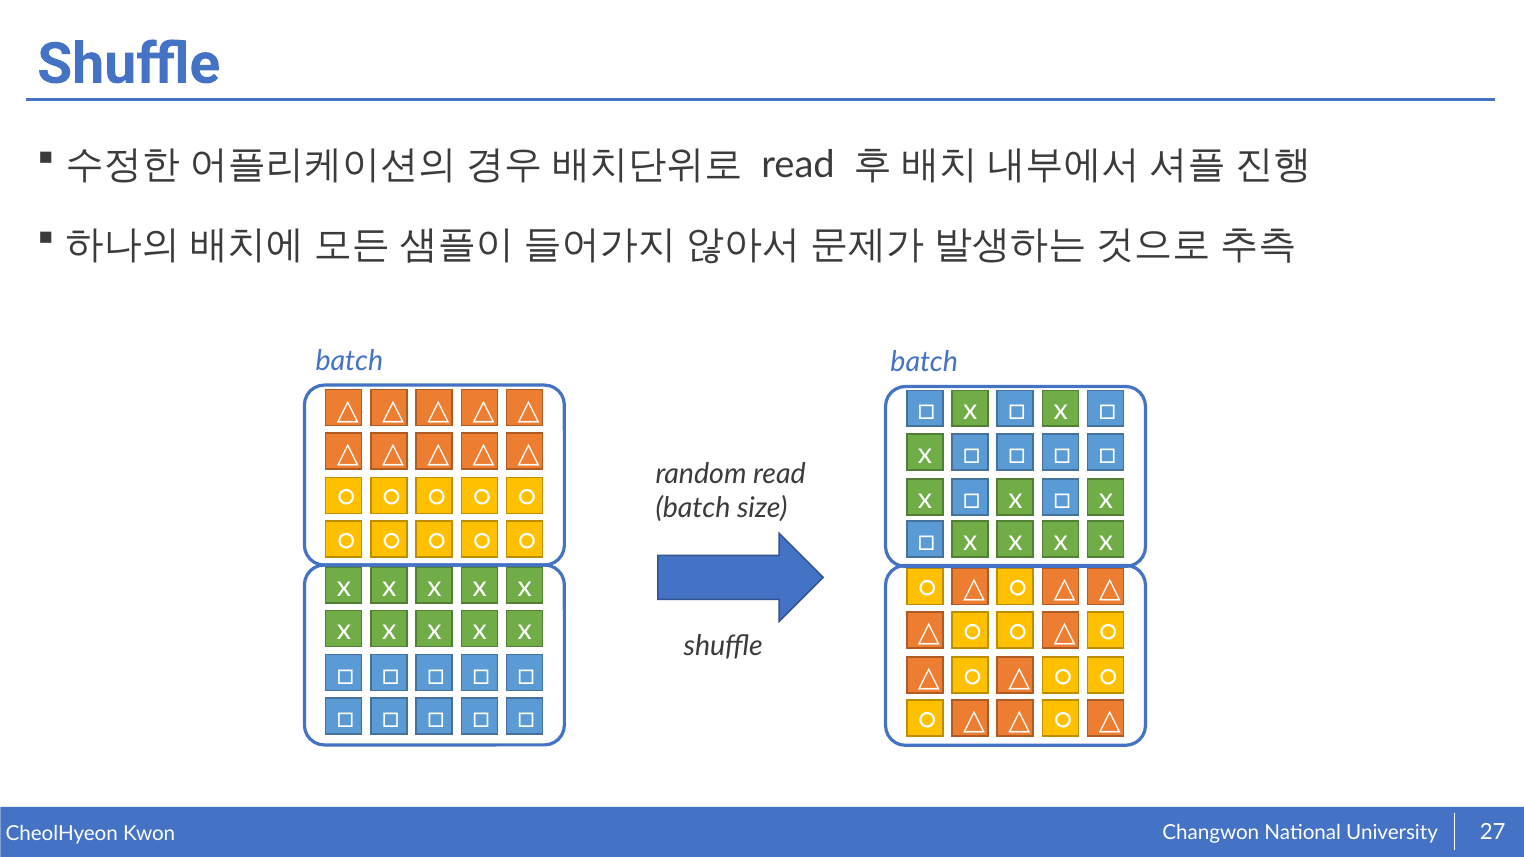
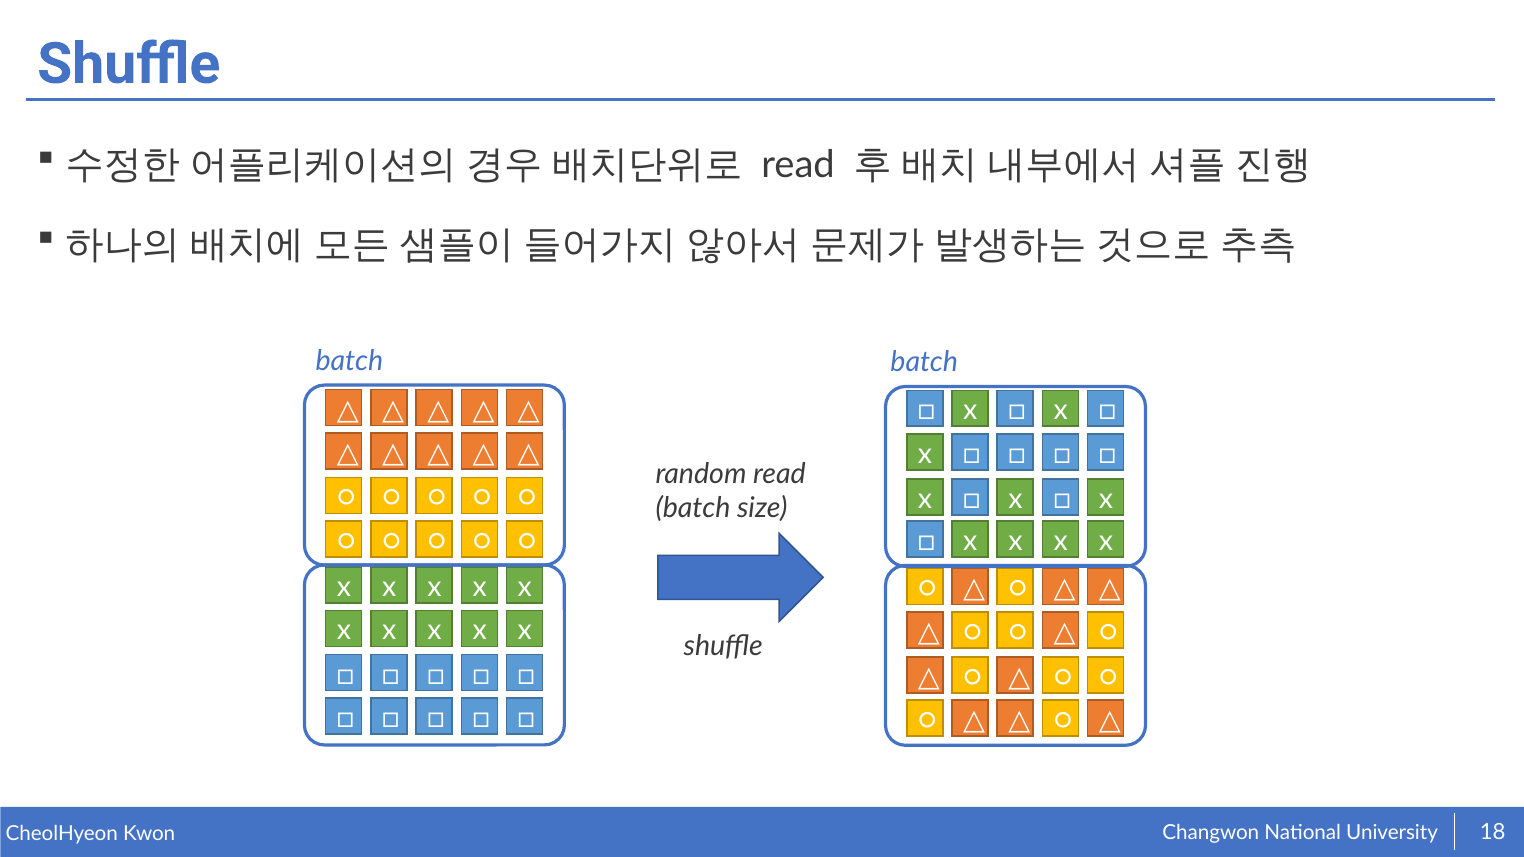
27: 27 -> 18 (1493, 833)
